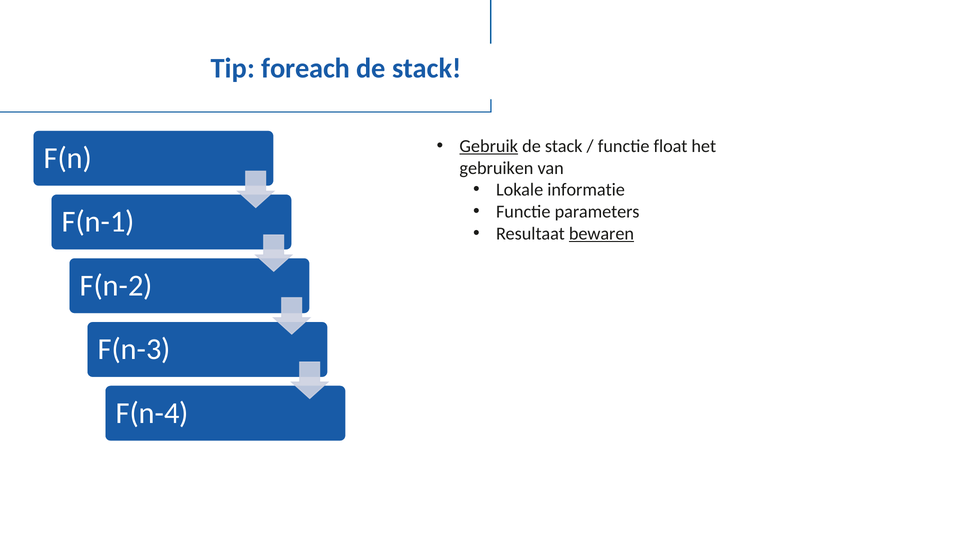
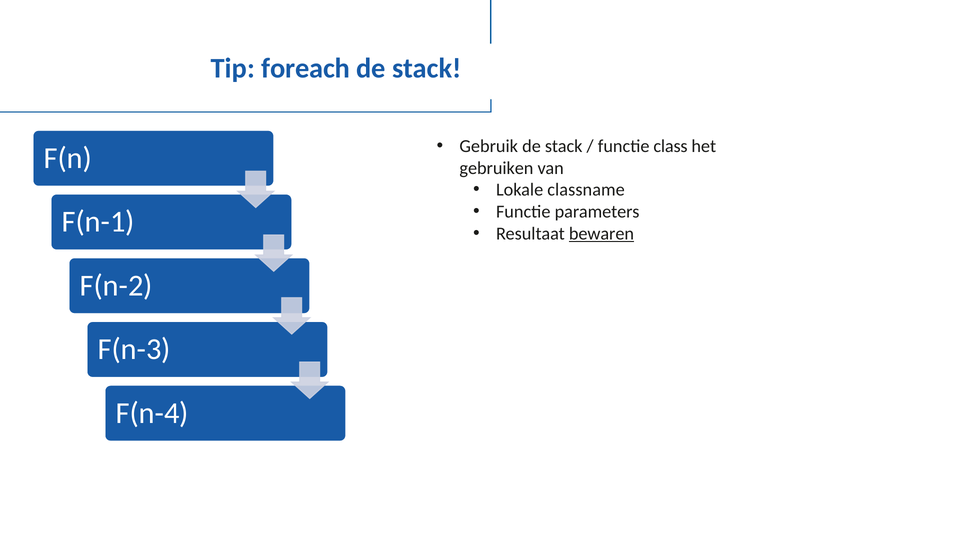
Gebruik underline: present -> none (489, 146)
float: float -> class (671, 146)
informatie: informatie -> classname (586, 190)
